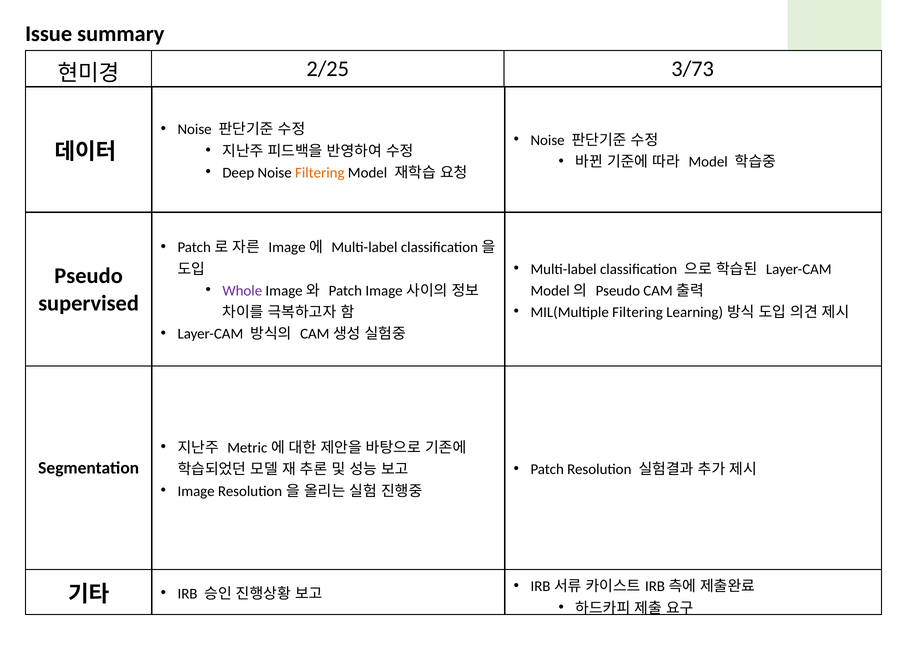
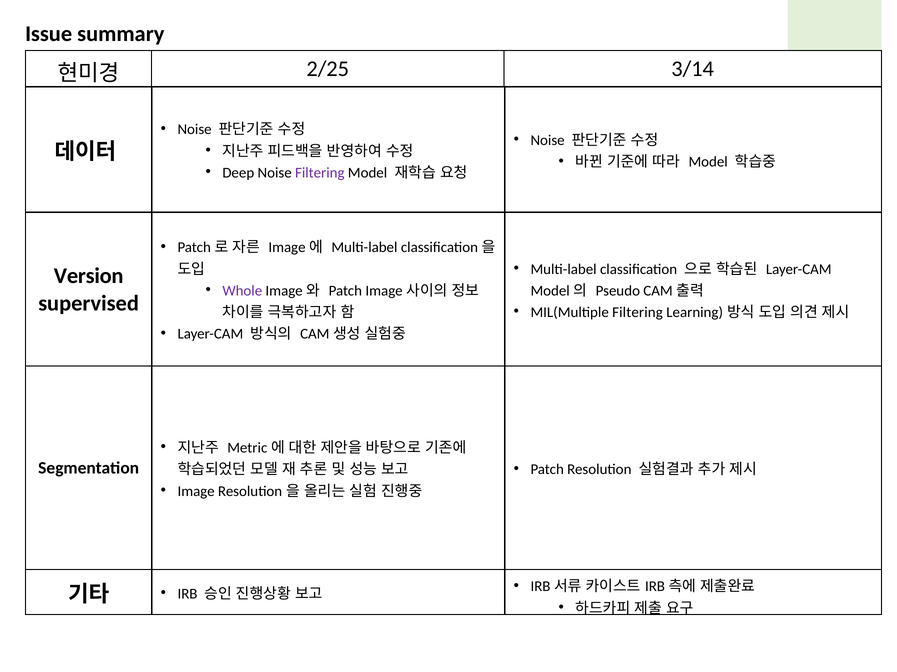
3/73: 3/73 -> 3/14 (693, 69)
Filtering colour: orange -> purple (320, 173)
Pseudo: Pseudo -> Version (89, 276)
